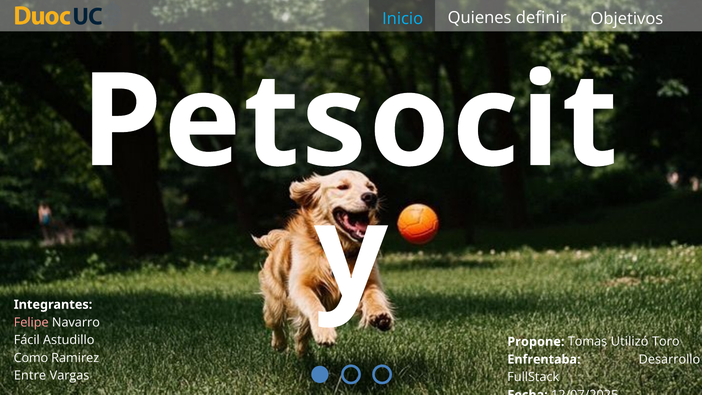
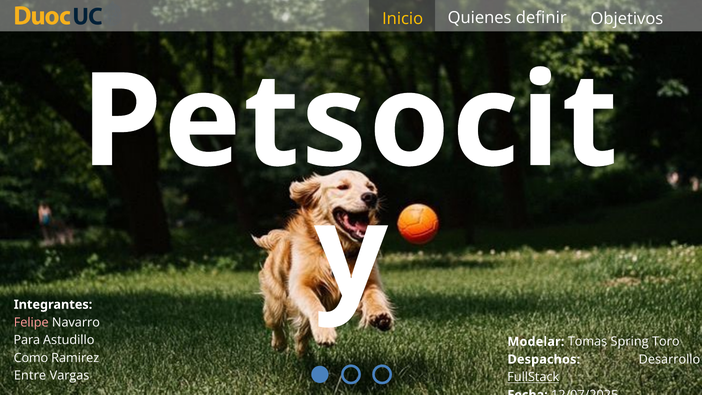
Inicio colour: light blue -> yellow (403, 19)
Fácil: Fácil -> Para (27, 340)
Propone: Propone -> Modelar (536, 342)
Utilizó: Utilizó -> Spring (630, 342)
Enfrentaba: Enfrentaba -> Despachos (544, 359)
FullStack underline: none -> present (533, 377)
